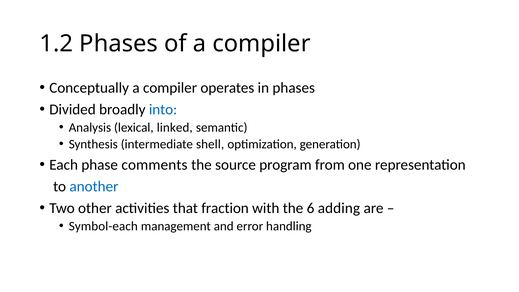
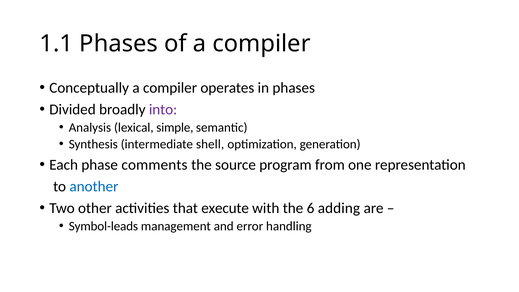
1.2: 1.2 -> 1.1 (56, 44)
into colour: blue -> purple (163, 110)
linked: linked -> simple (175, 127)
fraction: fraction -> execute (225, 208)
Symbol-each: Symbol-each -> Symbol-leads (103, 226)
